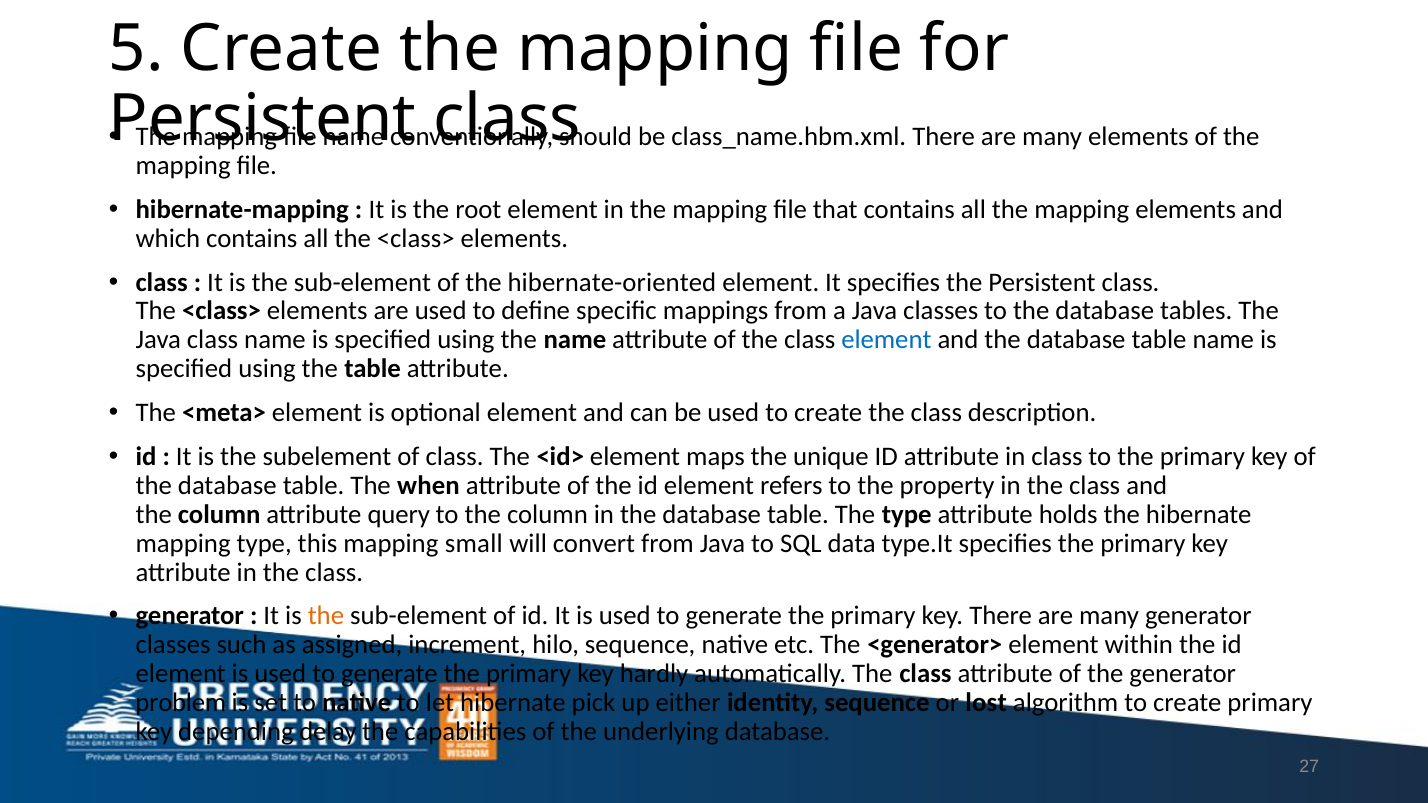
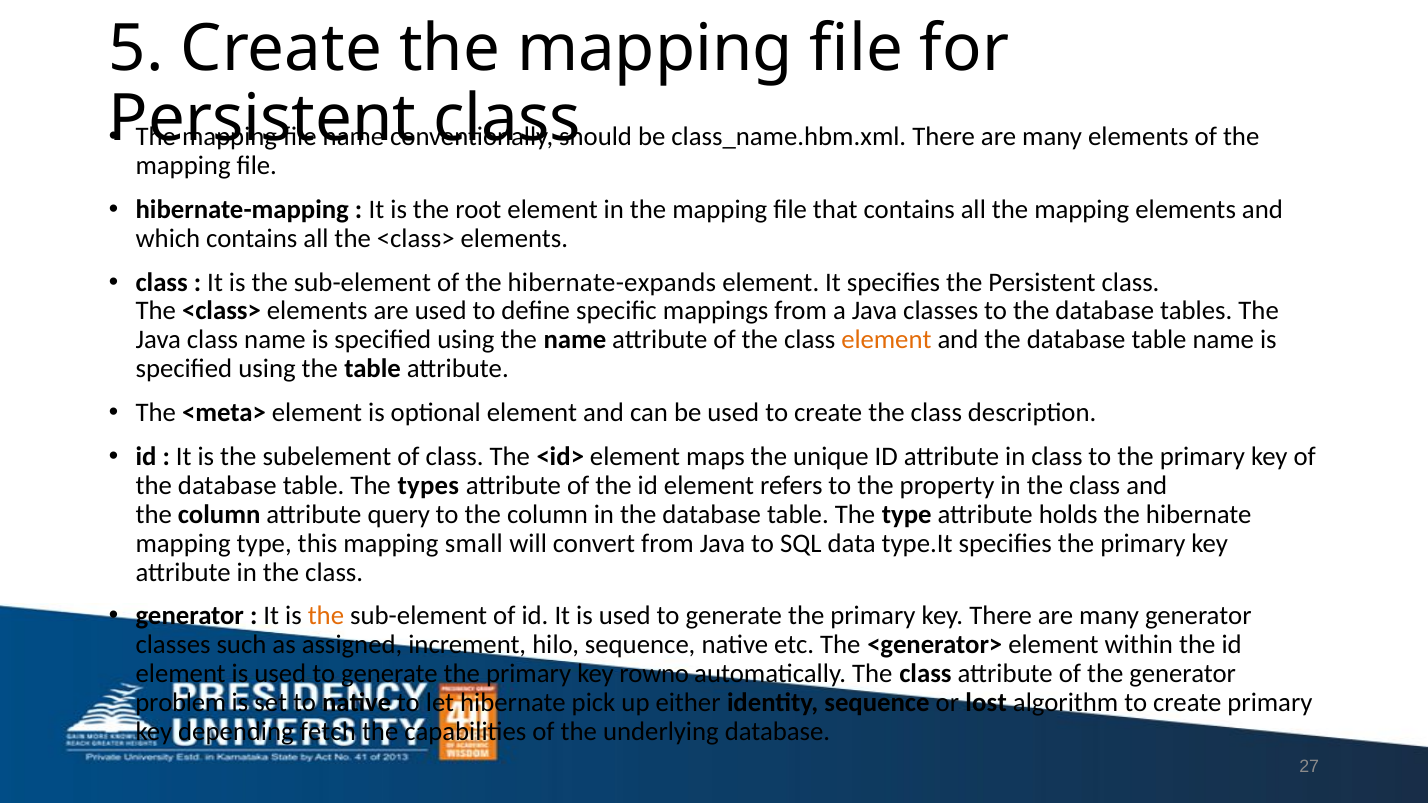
hibernate-oriented: hibernate-oriented -> hibernate-expands (612, 282)
element colour: blue -> orange (886, 340)
The when: when -> types (428, 486)
hardly: hardly -> rowno (654, 674)
delay: delay -> fetch (328, 732)
